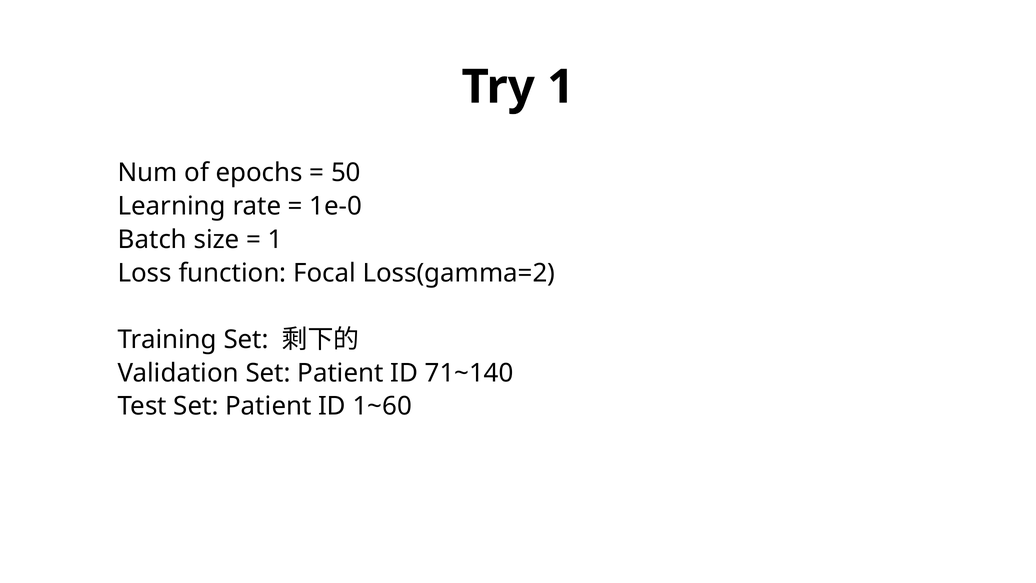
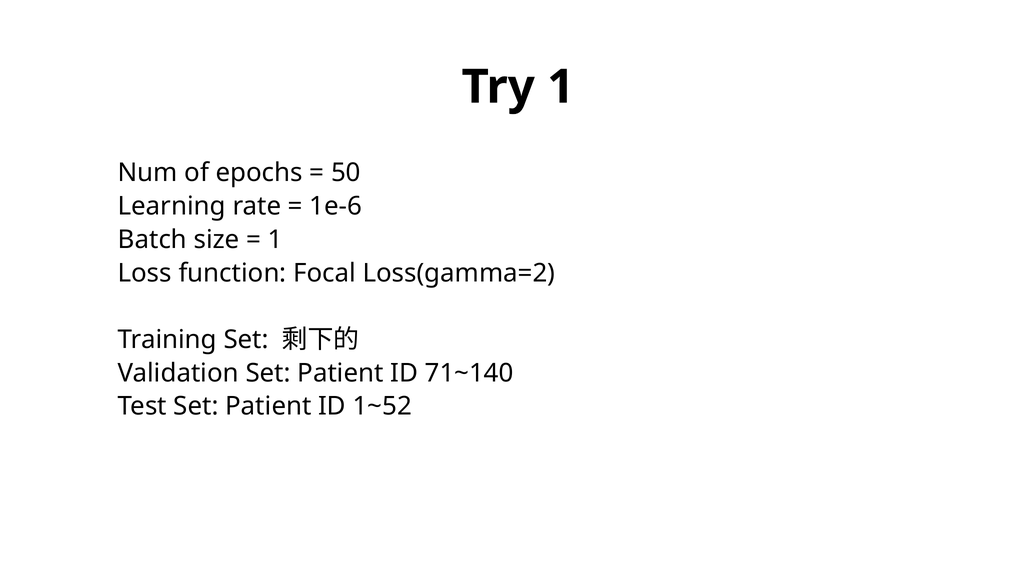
1e-0: 1e-0 -> 1e-6 (336, 206)
1~60: 1~60 -> 1~52 (382, 406)
